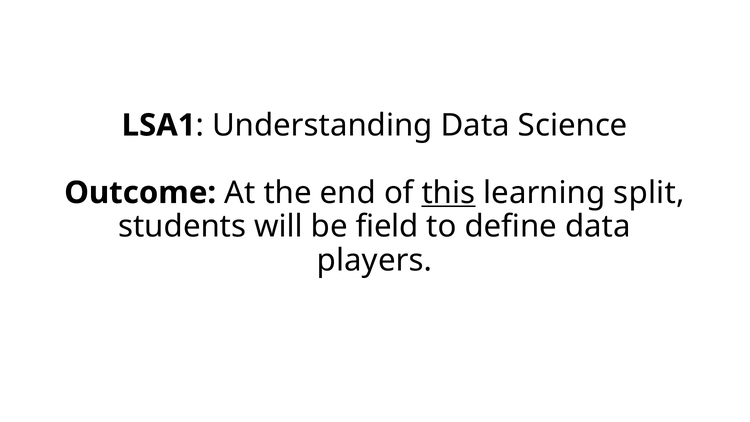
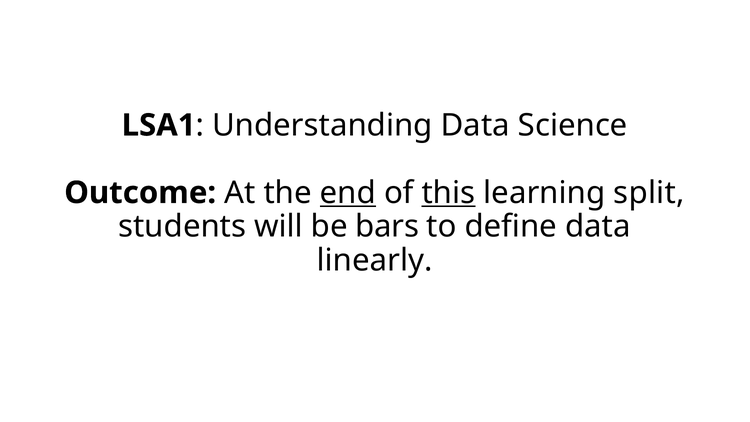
end underline: none -> present (348, 193)
field: field -> bars (387, 226)
players: players -> linearly (375, 260)
